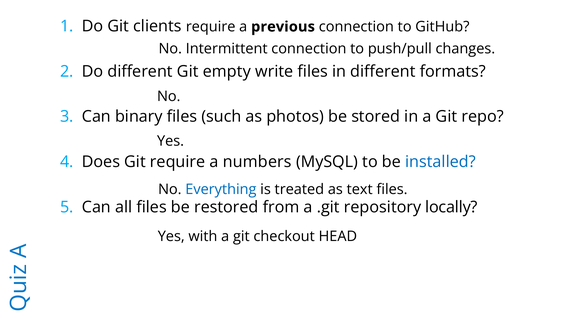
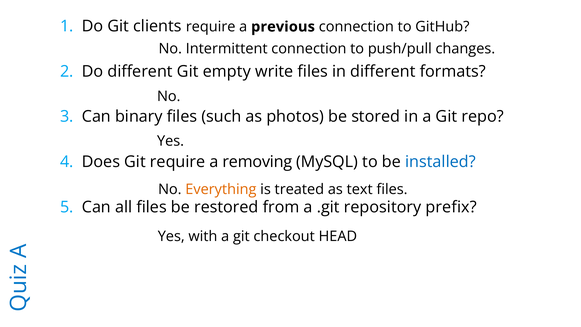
numbers: numbers -> removing (257, 162)
Everything colour: blue -> orange (221, 189)
locally: locally -> prefix (451, 207)
